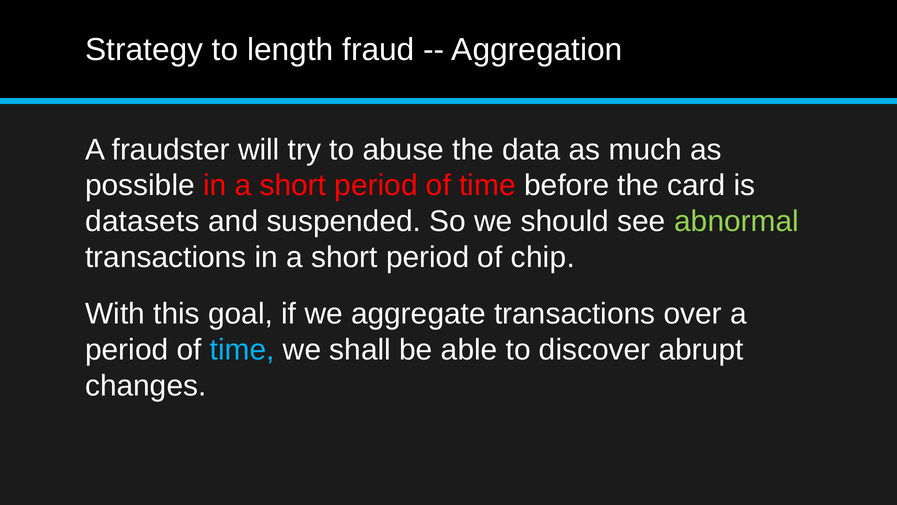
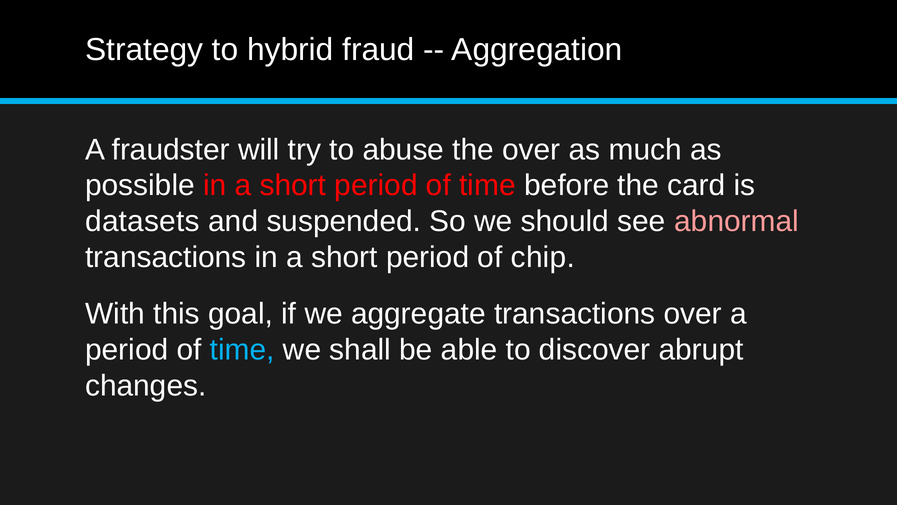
length: length -> hybrid (290, 50)
the data: data -> over (531, 150)
abnormal colour: light green -> pink (737, 221)
